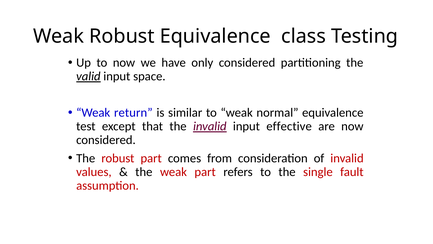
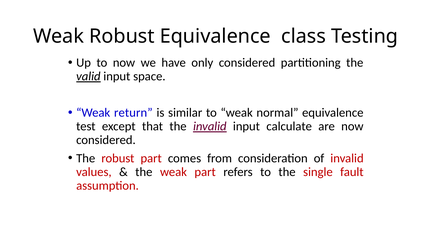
effective: effective -> calculate (289, 126)
